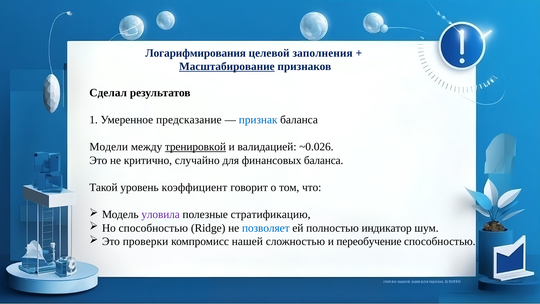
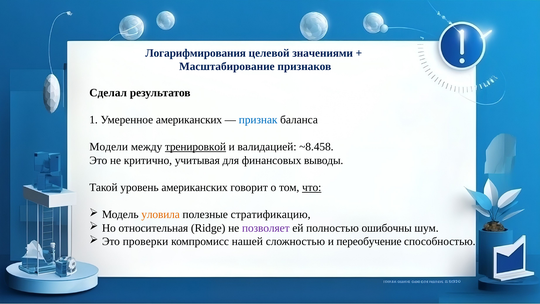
заполнения: заполнения -> значениями (323, 53)
Масштабирование underline: present -> none (227, 66)
Умеренное предсказание: предсказание -> американских (189, 120)
~0.026: ~0.026 -> ~8.458 (316, 147)
случайно: случайно -> учитывая (197, 160)
финансовых баланса: баланса -> выводы (324, 160)
уровень коэффициент: коэффициент -> американских (195, 187)
что underline: none -> present (312, 187)
уловила colour: purple -> orange (161, 214)
Но способностью: способностью -> относительная (153, 228)
позволяет colour: blue -> purple (266, 228)
индикатор: индикатор -> ошибочны (387, 228)
